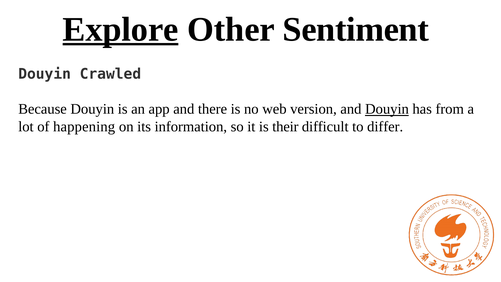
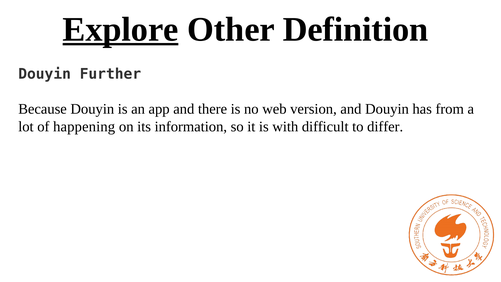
Sentiment: Sentiment -> Definition (356, 29)
Crawled: Crawled -> Further (110, 74)
Douyin underline: present -> none (387, 109)
their: their -> with (285, 127)
